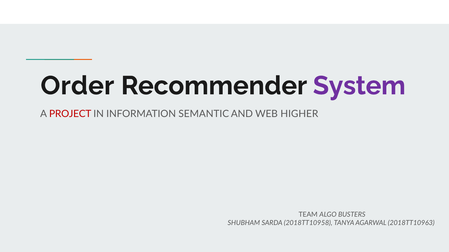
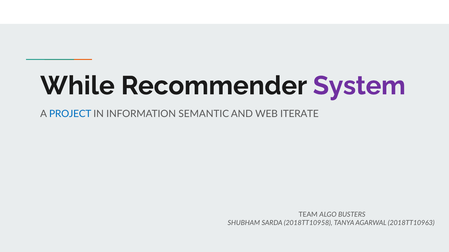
Order: Order -> While (77, 86)
PROJECT colour: red -> blue (70, 114)
HIGHER: HIGHER -> ITERATE (299, 114)
